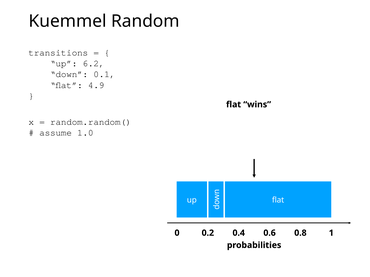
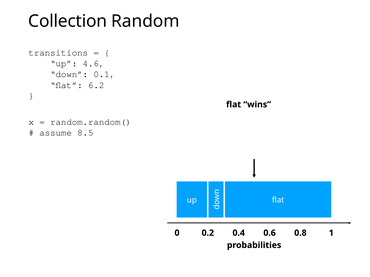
Kuemmel: Kuemmel -> Collection (68, 21)
6.2: 6.2 -> 4.6 (93, 64)
4.9: 4.9 -> 6.2 (96, 85)
1.0: 1.0 -> 8.5 (85, 133)
